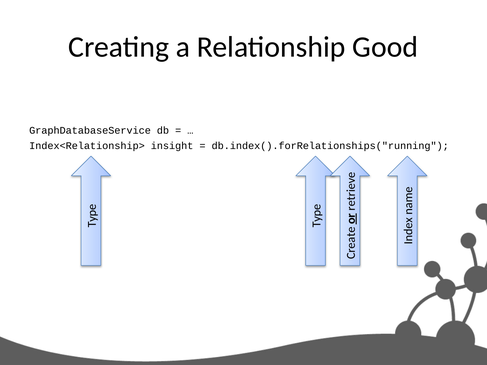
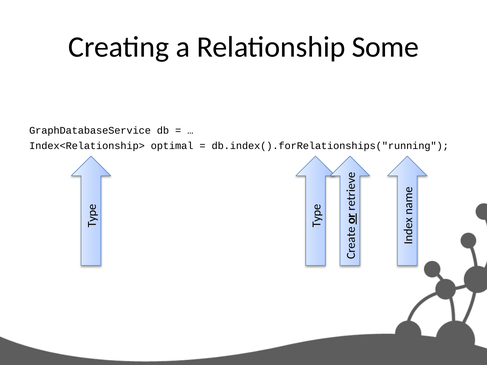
Good: Good -> Some (385, 47)
insight: insight -> optimal (172, 146)
